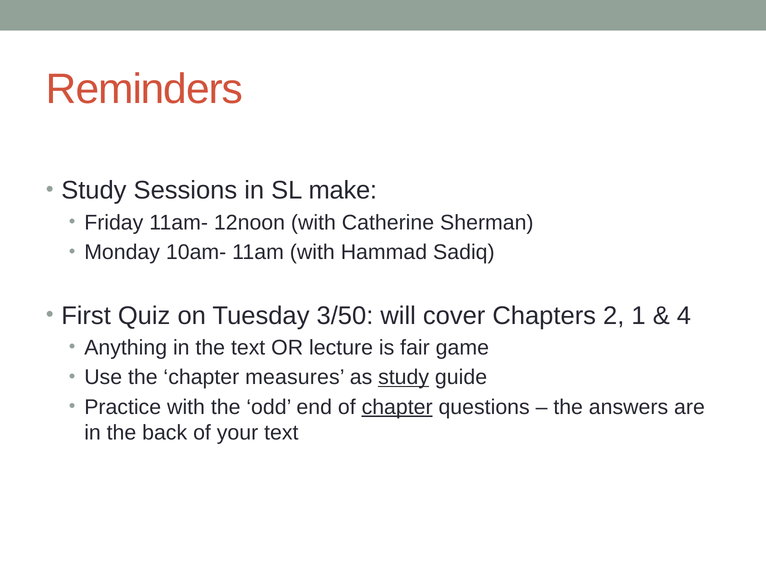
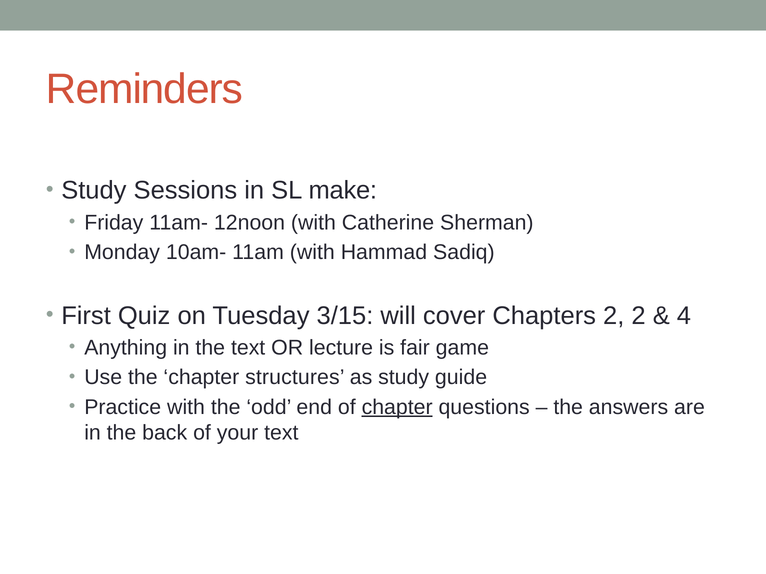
3/50: 3/50 -> 3/15 (345, 316)
2 1: 1 -> 2 (639, 316)
measures: measures -> structures (295, 378)
study underline: present -> none (404, 378)
